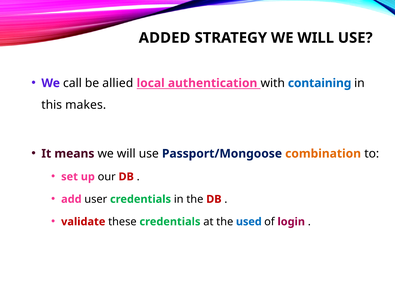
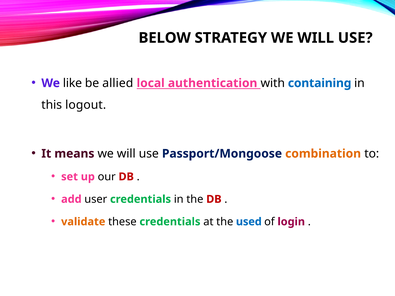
ADDED: ADDED -> BELOW (165, 38)
call: call -> like (72, 83)
makes: makes -> logout (86, 105)
validate colour: red -> orange (83, 222)
